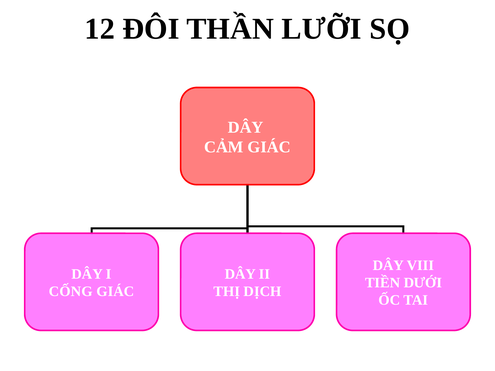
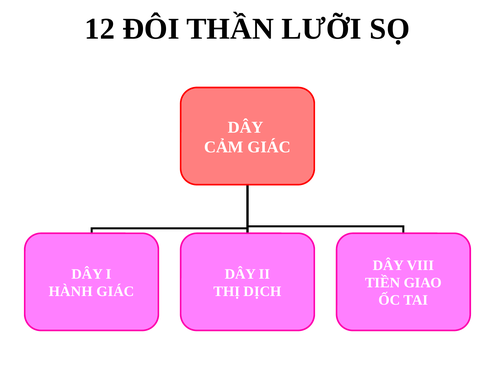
DƯỚI: DƯỚI -> GIAO (423, 283)
CỐNG: CỐNG -> HÀNH (71, 292)
